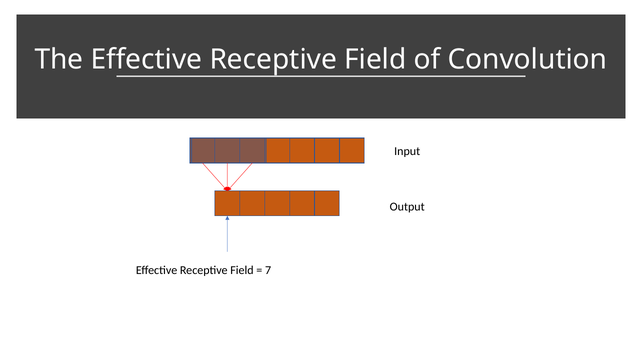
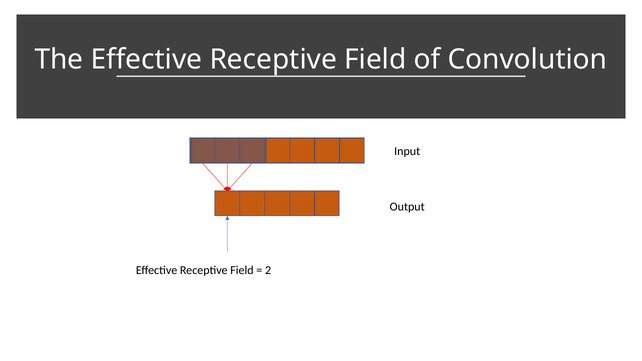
7: 7 -> 2 (268, 271)
